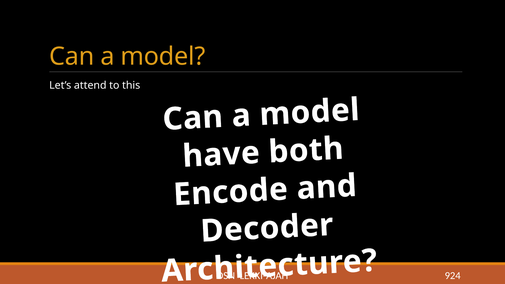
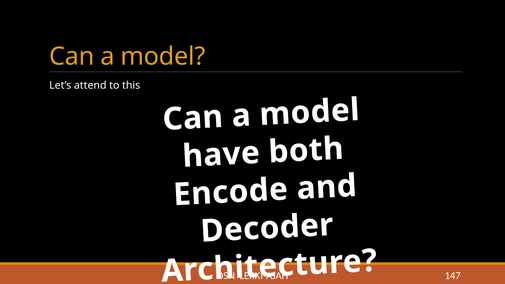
924: 924 -> 147 (453, 276)
